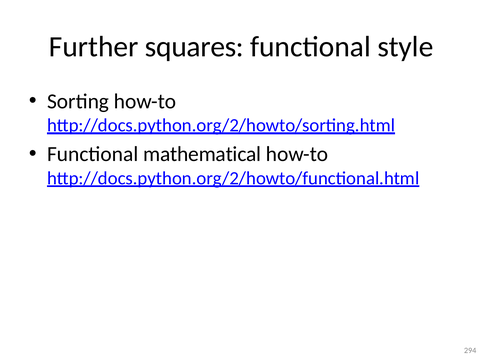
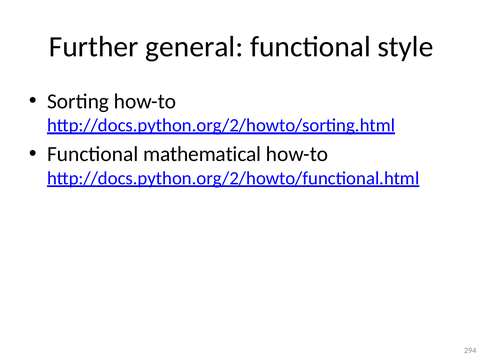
squares: squares -> general (194, 47)
